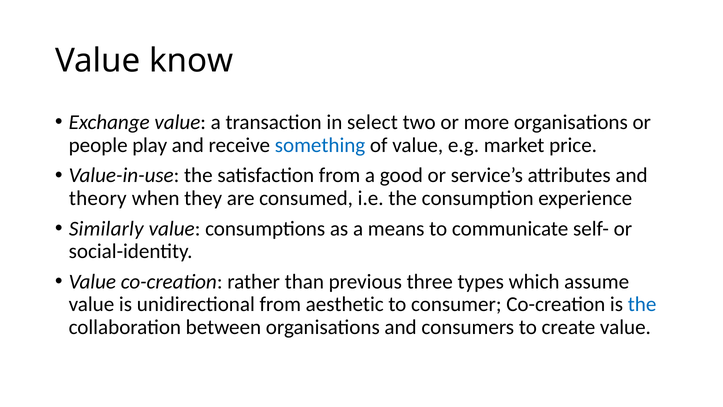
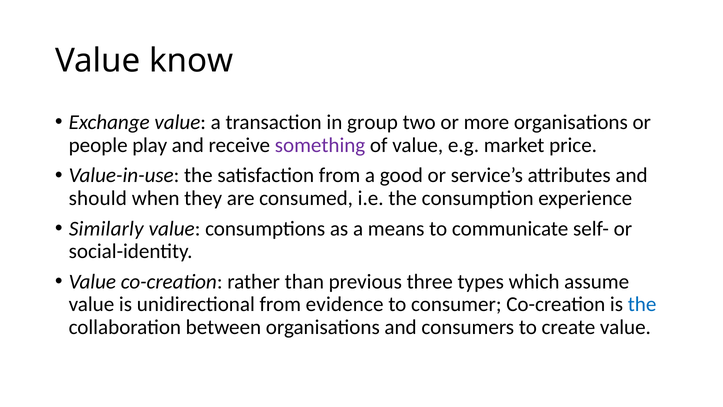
select: select -> group (372, 122)
something colour: blue -> purple (320, 145)
theory: theory -> should (98, 198)
aesthetic: aesthetic -> evidence (345, 304)
